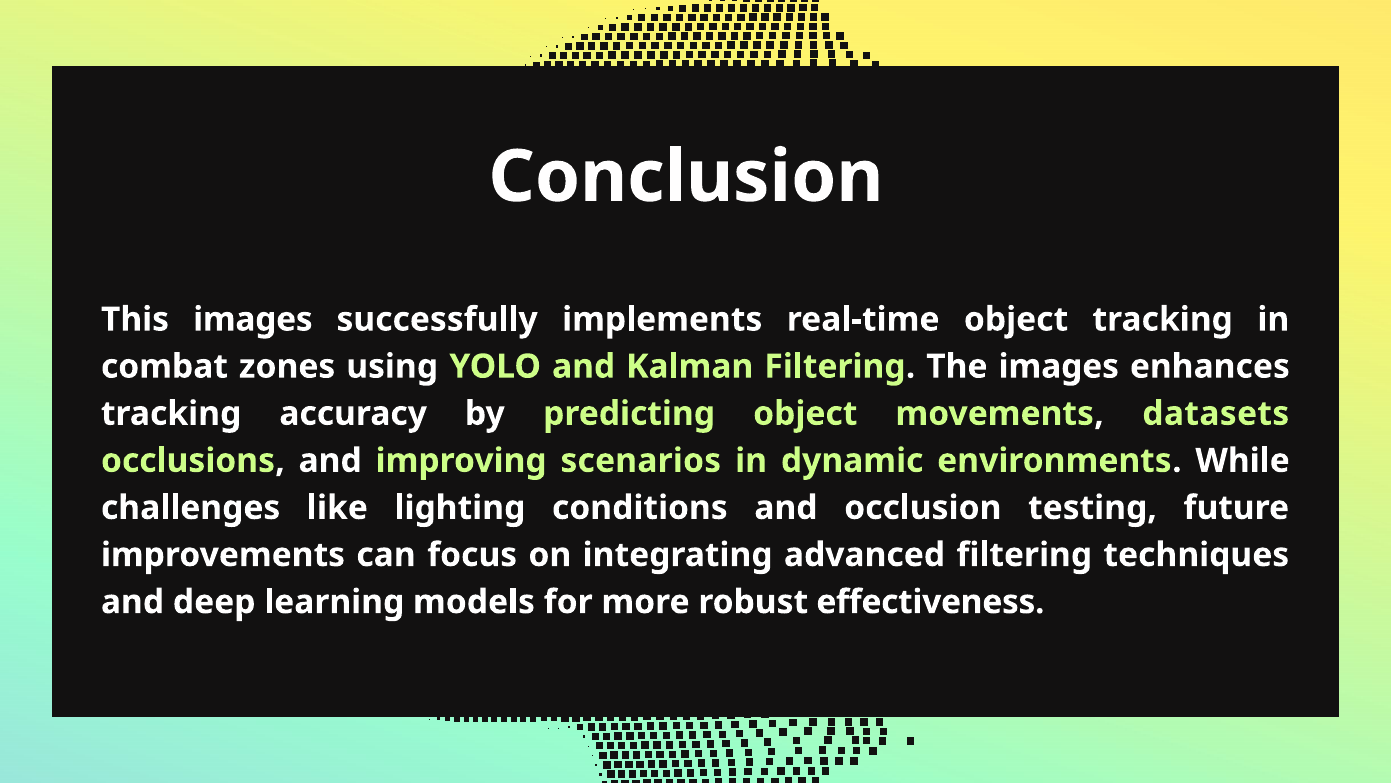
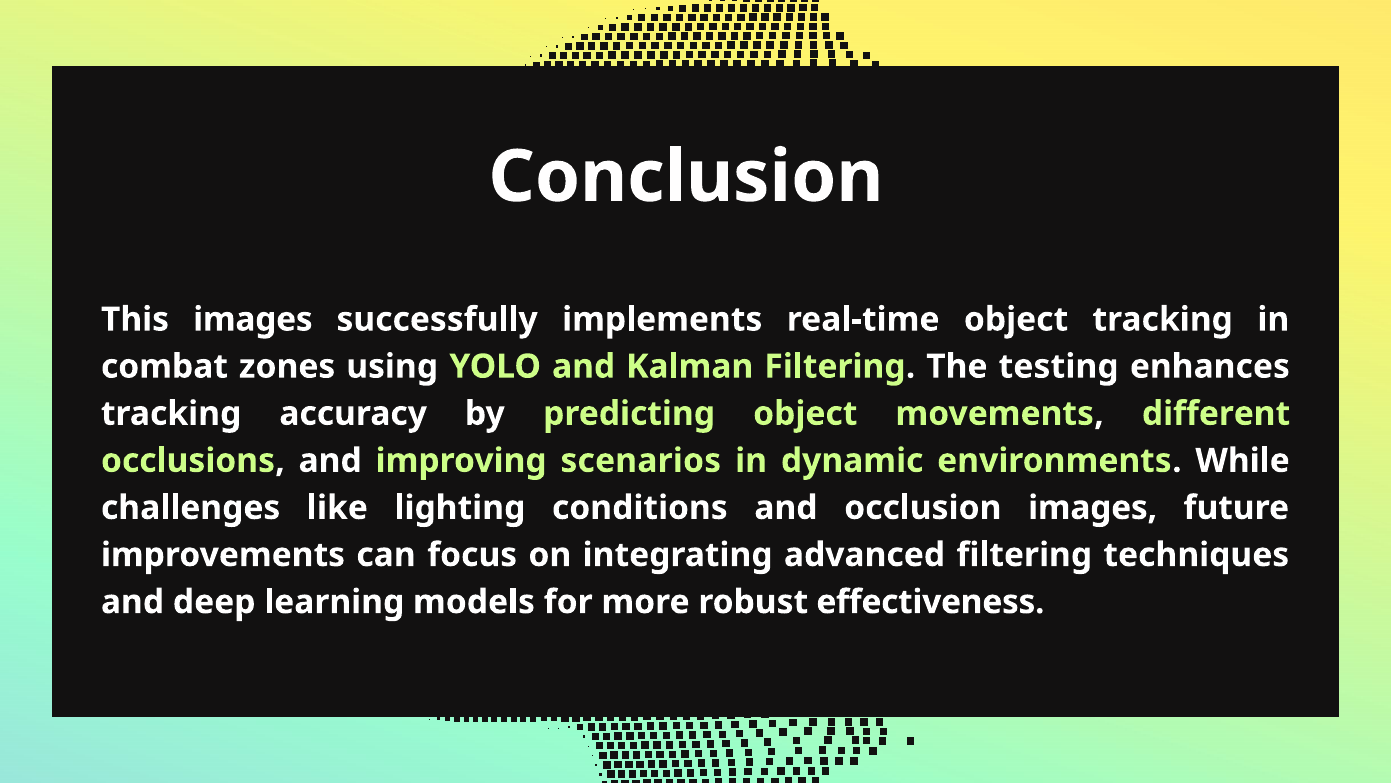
The images: images -> testing (1059, 366)
datasets: datasets -> different (1216, 413)
occlusion testing: testing -> images (1093, 507)
